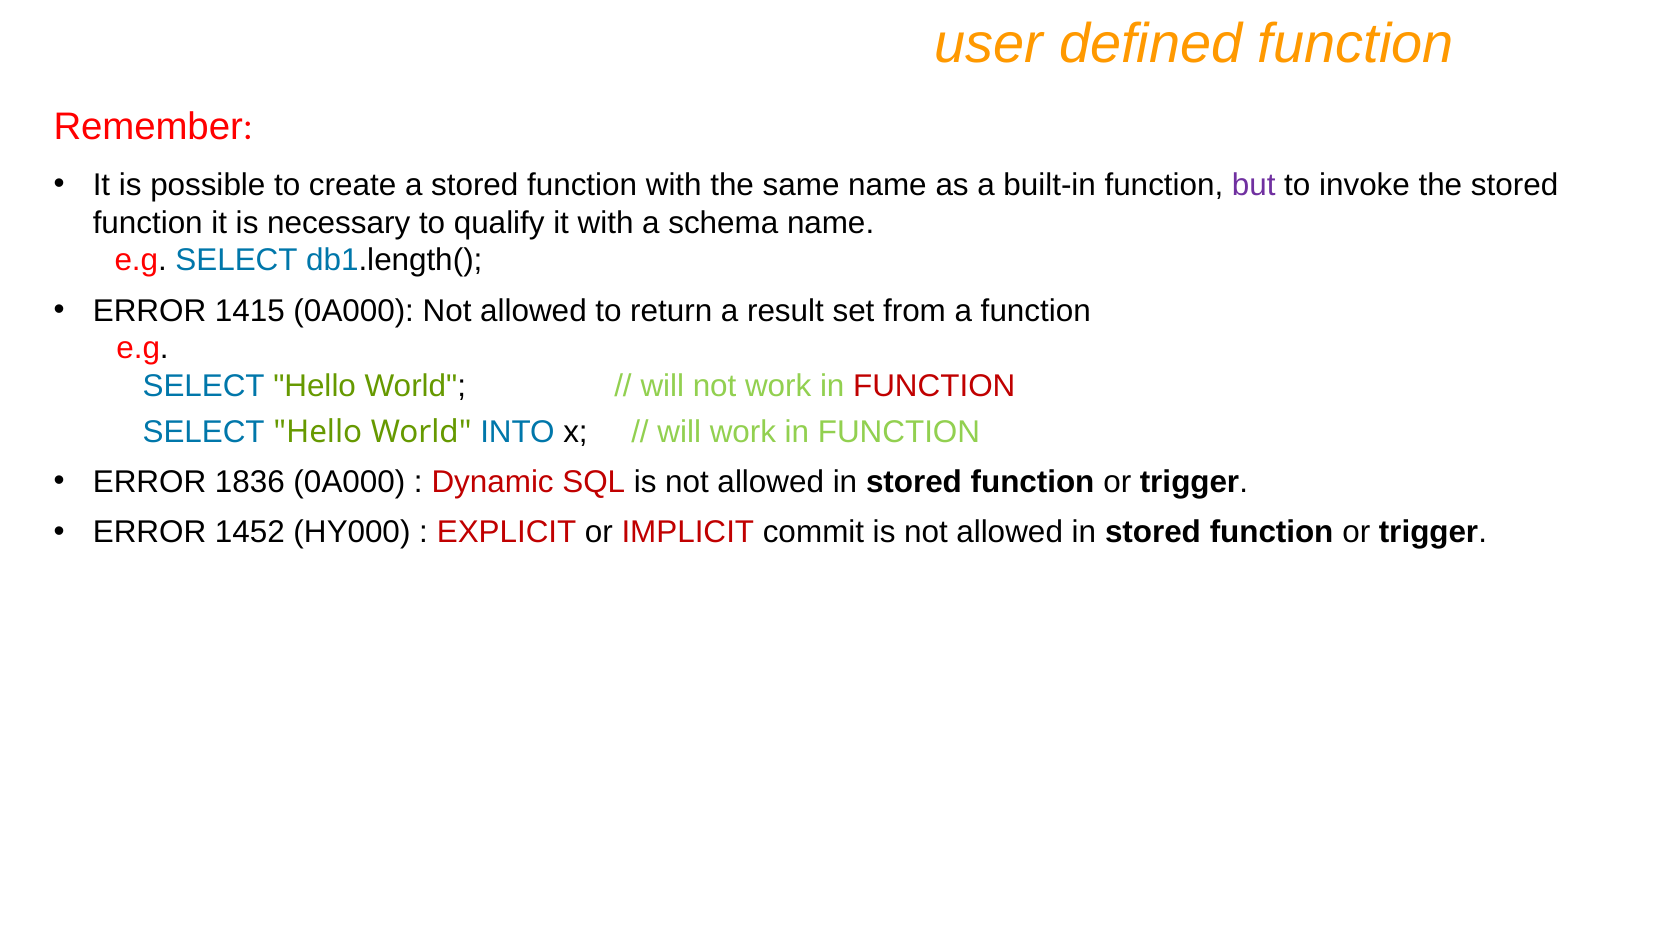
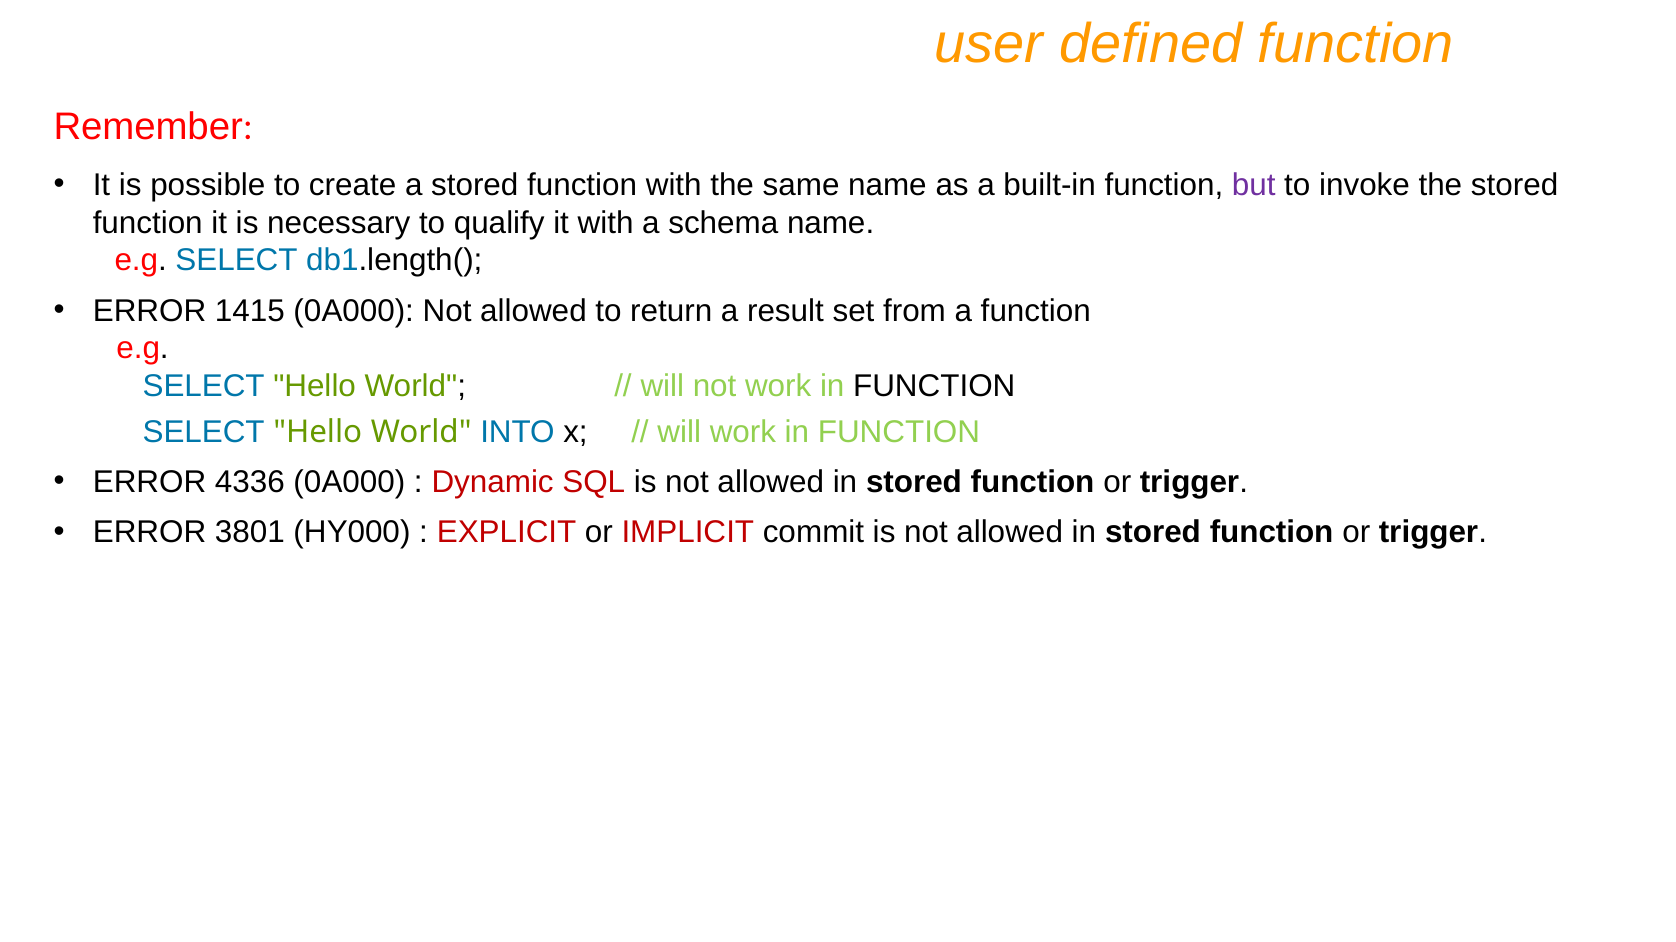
FUNCTION colour: red -> black (934, 386)
1836: 1836 -> 4336 (250, 483)
1452: 1452 -> 3801 (250, 533)
